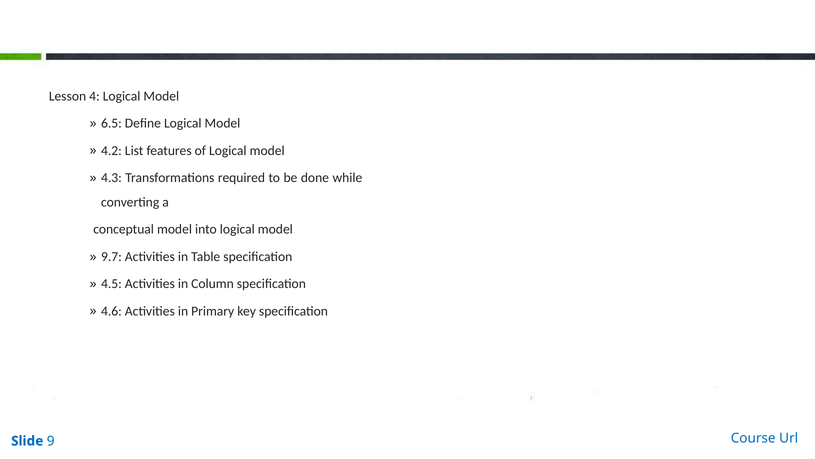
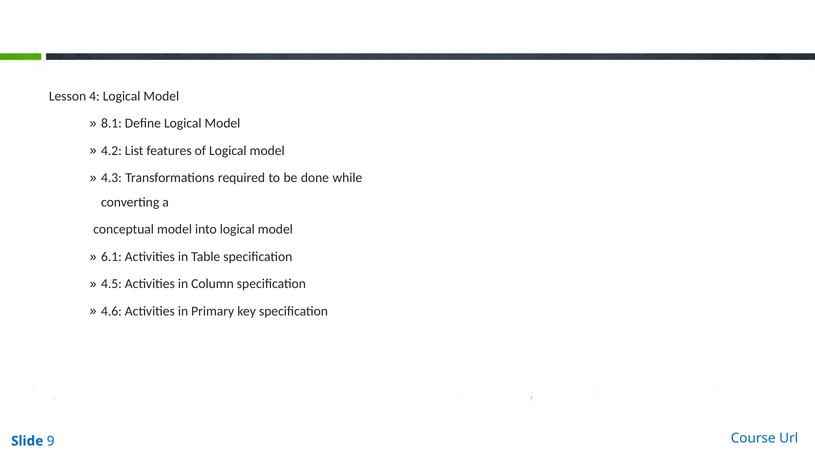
6.5: 6.5 -> 8.1 (111, 123)
9.7: 9.7 -> 6.1 (111, 256)
